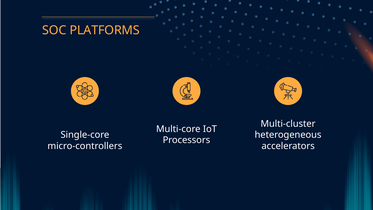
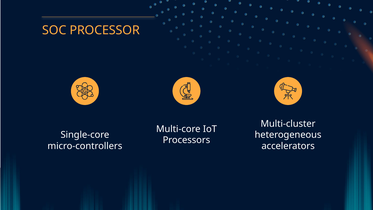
PLATFORMS: PLATFORMS -> PROCESSOR (105, 30)
